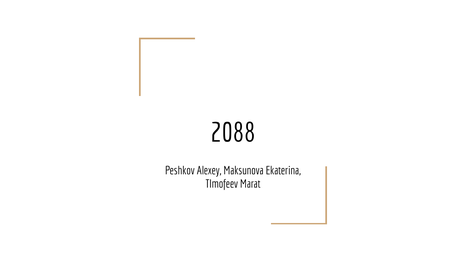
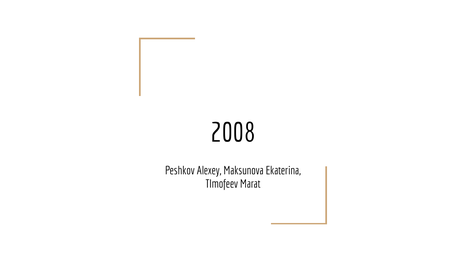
2088: 2088 -> 2008 (233, 133)
